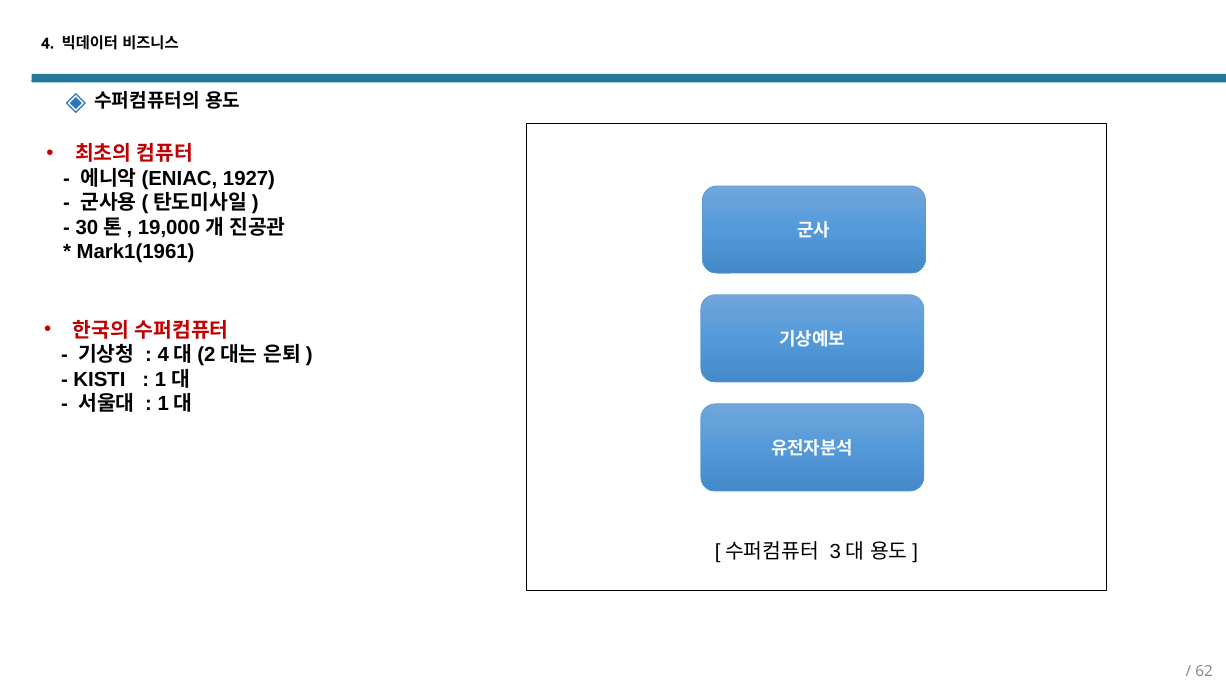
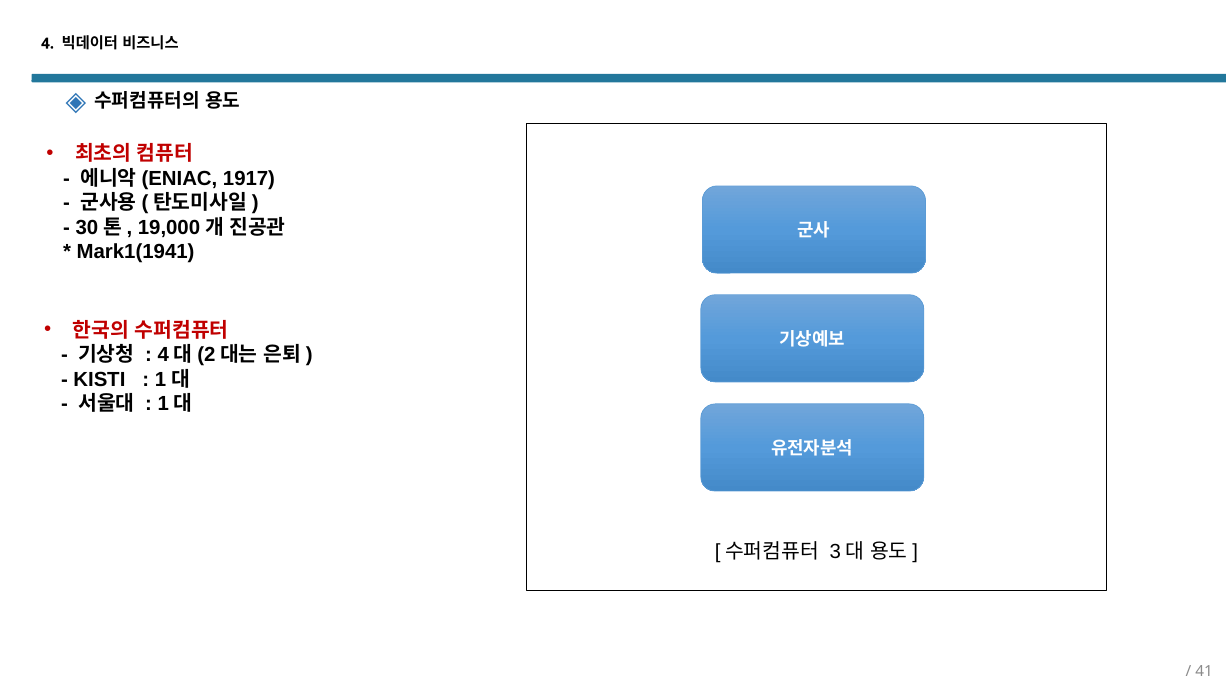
1927: 1927 -> 1917 (249, 179)
Mark1(1961: Mark1(1961 -> Mark1(1941 (136, 252)
62: 62 -> 41 (1204, 672)
